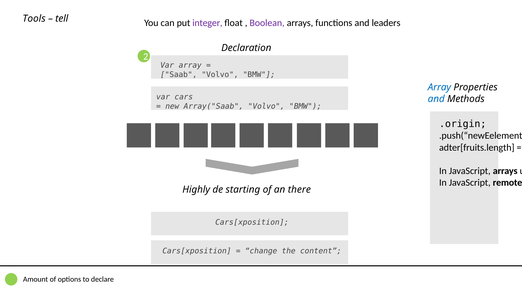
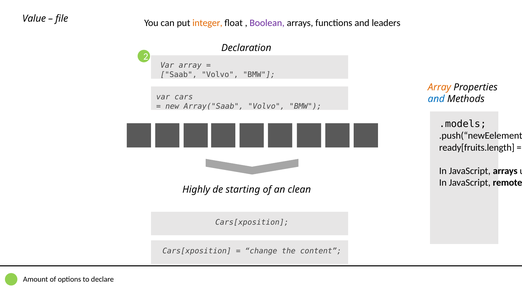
Tools: Tools -> Value (34, 19)
tell: tell -> file (62, 19)
integer colour: purple -> orange (207, 23)
Array colour: blue -> orange (439, 87)
.origin: .origin -> .models (463, 124)
adter[fruits.length: adter[fruits.length -> ready[fruits.length (477, 147)
there: there -> clean (299, 189)
